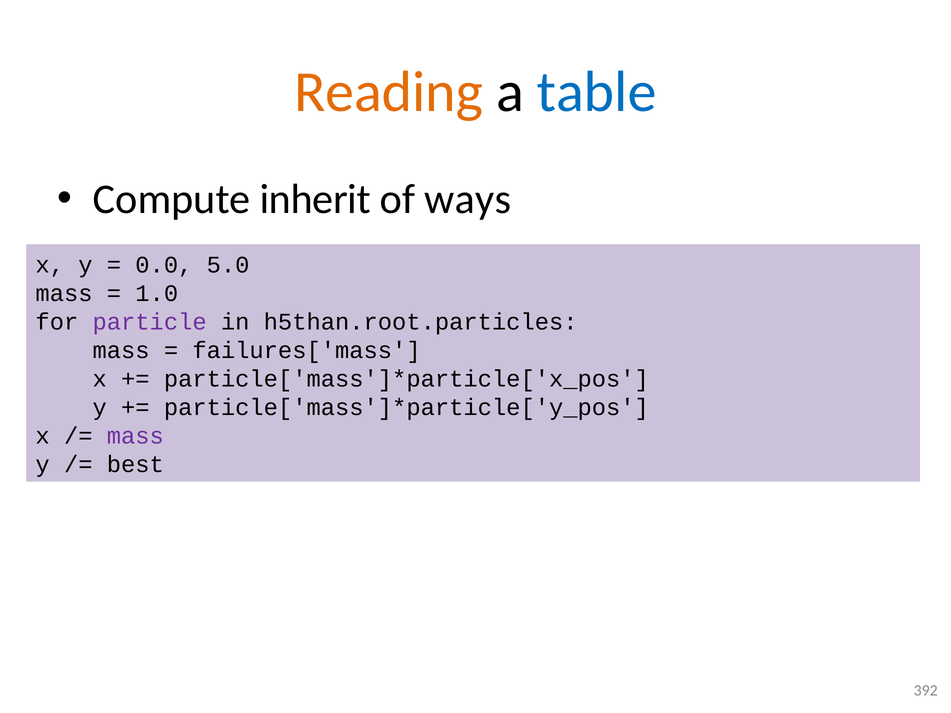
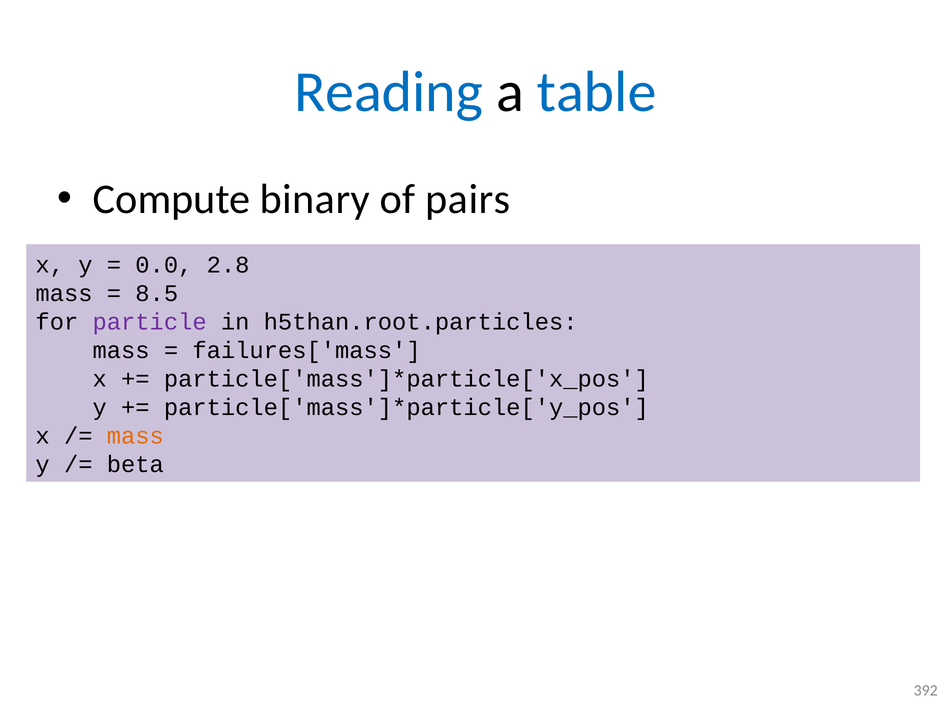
Reading colour: orange -> blue (389, 92)
inherit: inherit -> binary (315, 200)
ways: ways -> pairs (468, 200)
5.0: 5.0 -> 2.8 (228, 265)
1.0: 1.0 -> 8.5 (157, 293)
mass colour: purple -> orange (135, 436)
best: best -> beta (135, 465)
